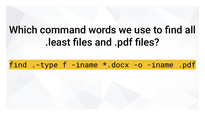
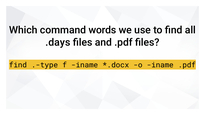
.least: .least -> .days (58, 42)
